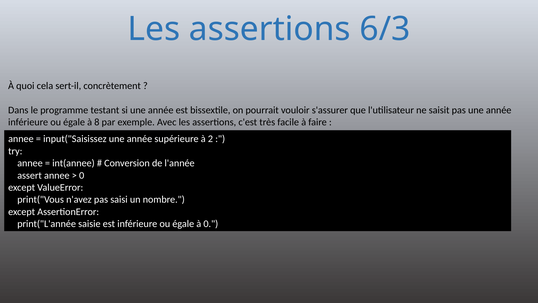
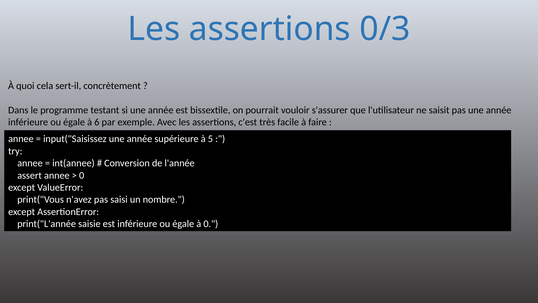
6/3: 6/3 -> 0/3 (385, 29)
8: 8 -> 6 (97, 122)
2: 2 -> 5 (210, 139)
